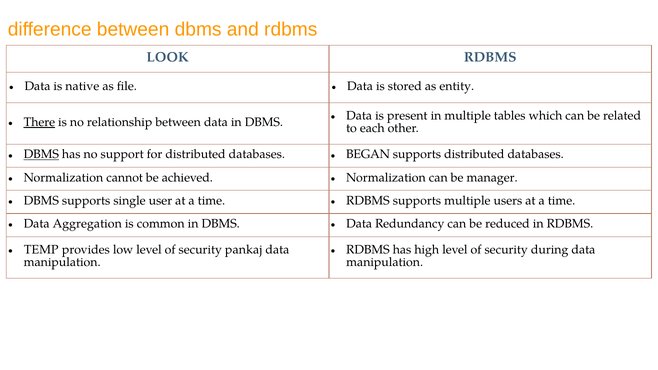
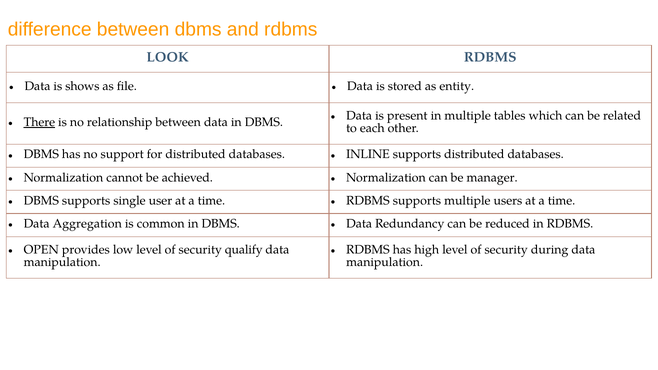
native: native -> shows (82, 86)
DBMS underline: present -> none (41, 154)
BEGAN: BEGAN -> INLINE (368, 154)
TEMP: TEMP -> OPEN (41, 250)
pankaj: pankaj -> qualify (244, 250)
